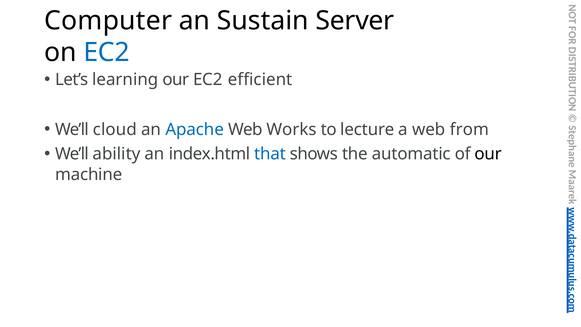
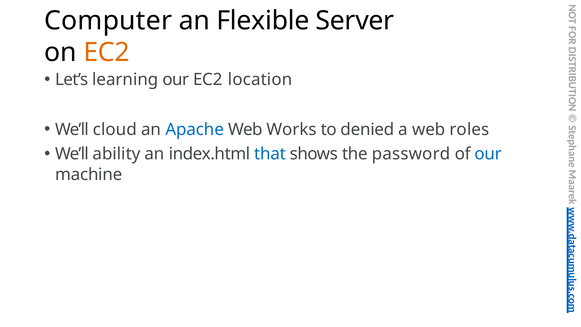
Sustain: Sustain -> Flexible (263, 21)
EC2 colour: blue -> orange (107, 53)
efficient: efficient -> location (260, 80)
lecture: lecture -> denied (367, 130)
from: from -> roles (469, 130)
automatic: automatic -> password (411, 154)
our colour: black -> blue (488, 154)
